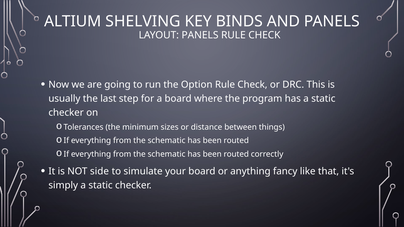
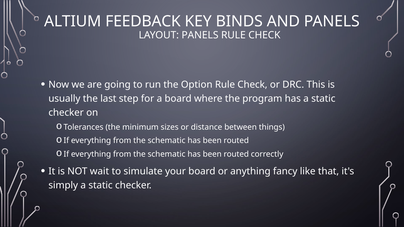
SHELVING: SHELVING -> FEEDBACK (143, 22)
side: side -> wait (99, 172)
